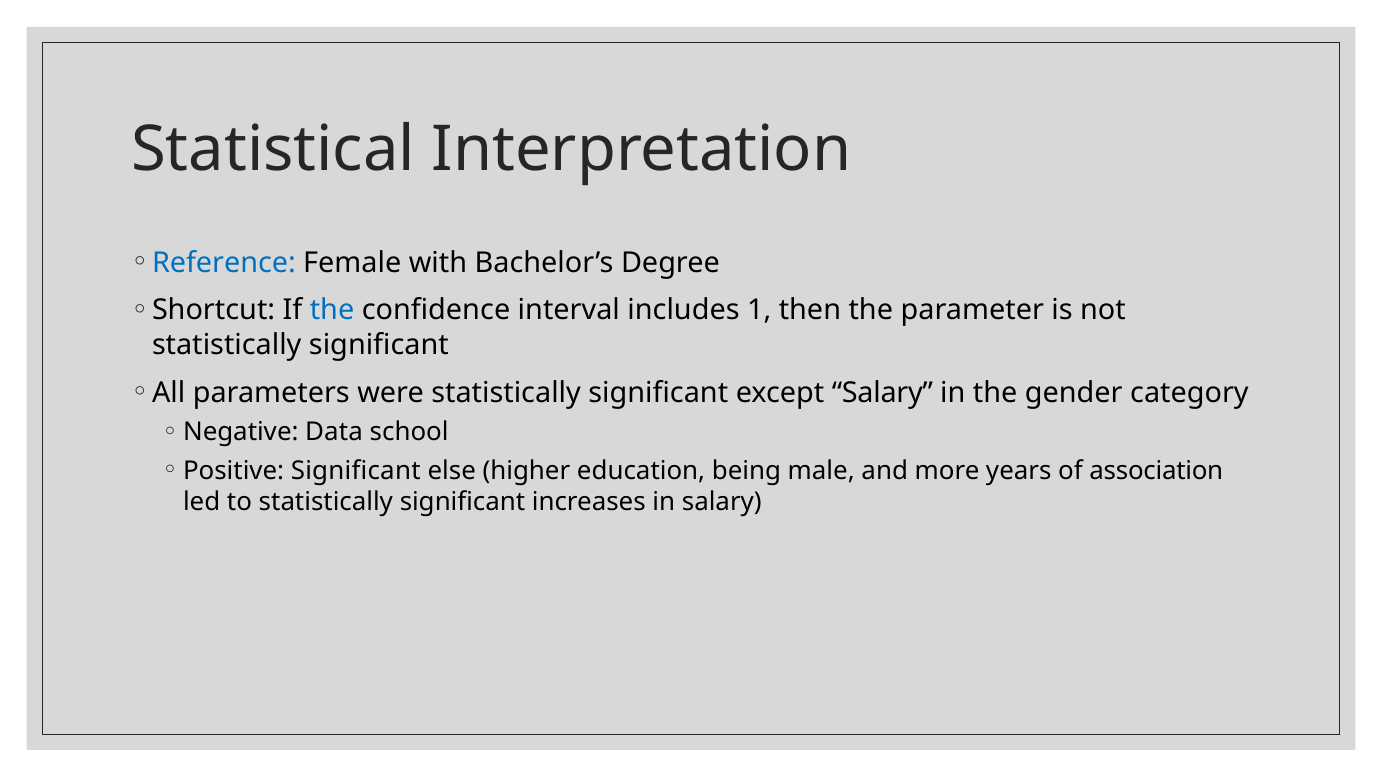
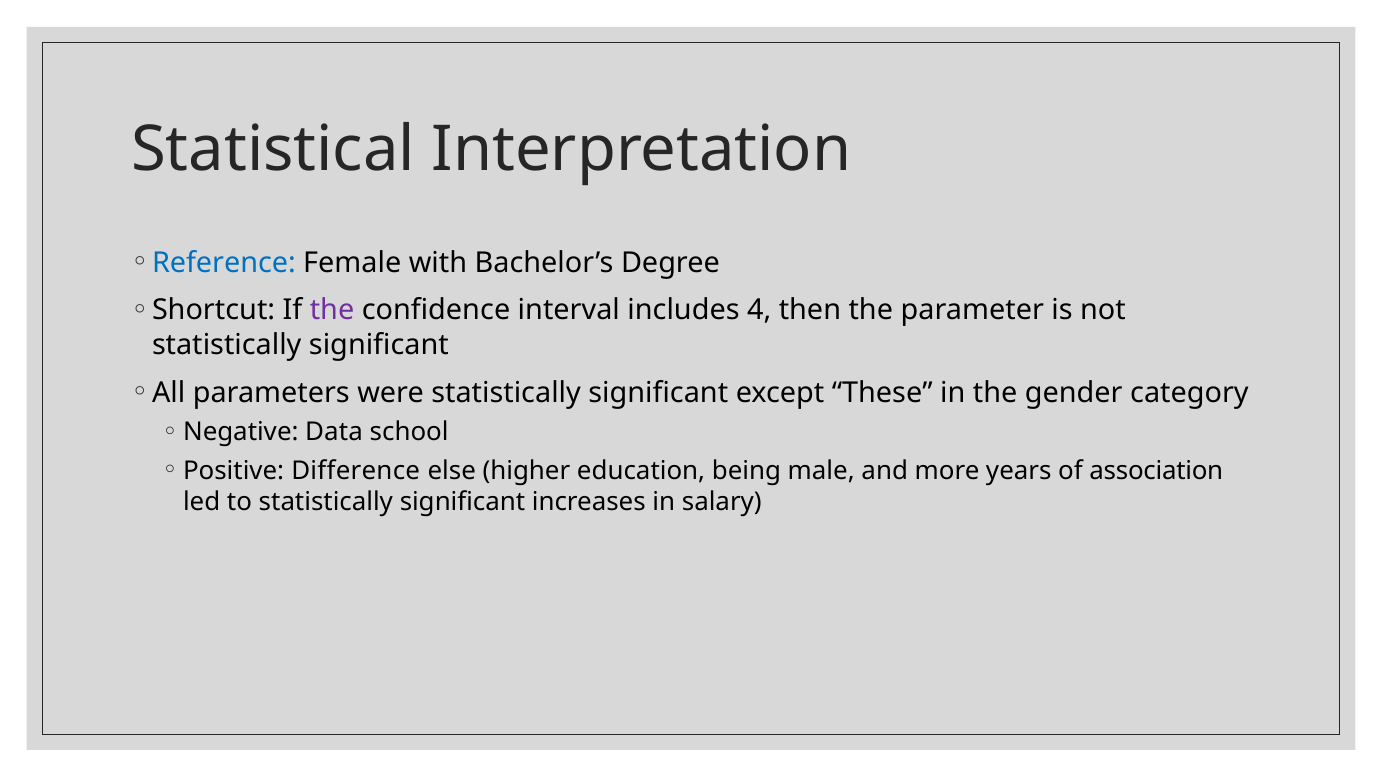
the colour: blue -> purple (332, 310)
1: 1 -> 4 (759, 310)
except Salary: Salary -> These (882, 393)
Positive Significant: Significant -> Difference (356, 471)
